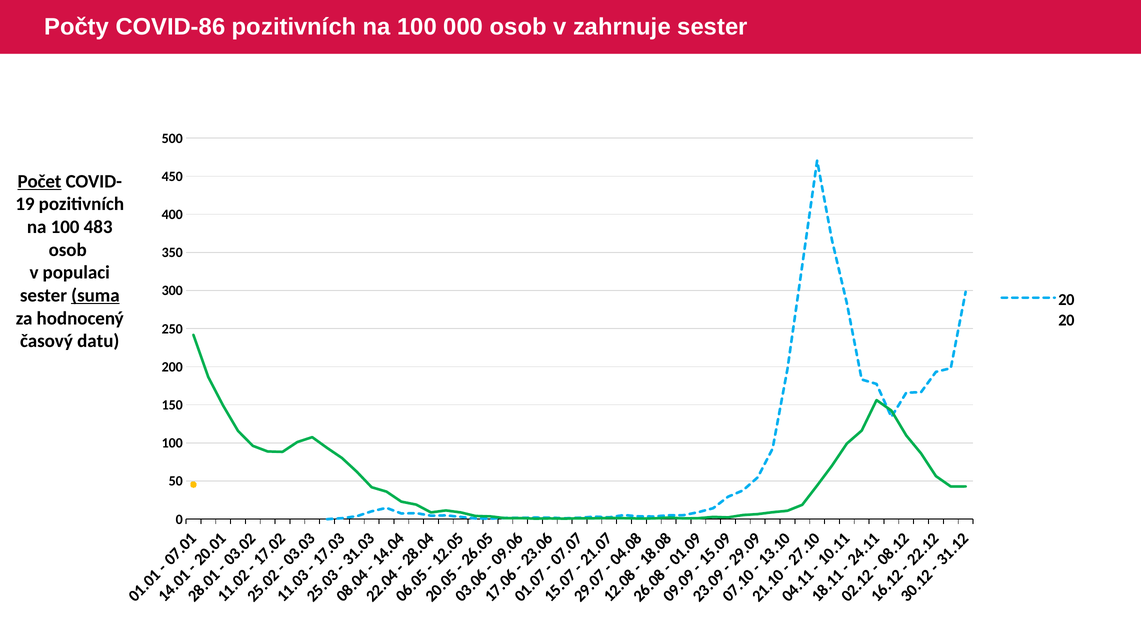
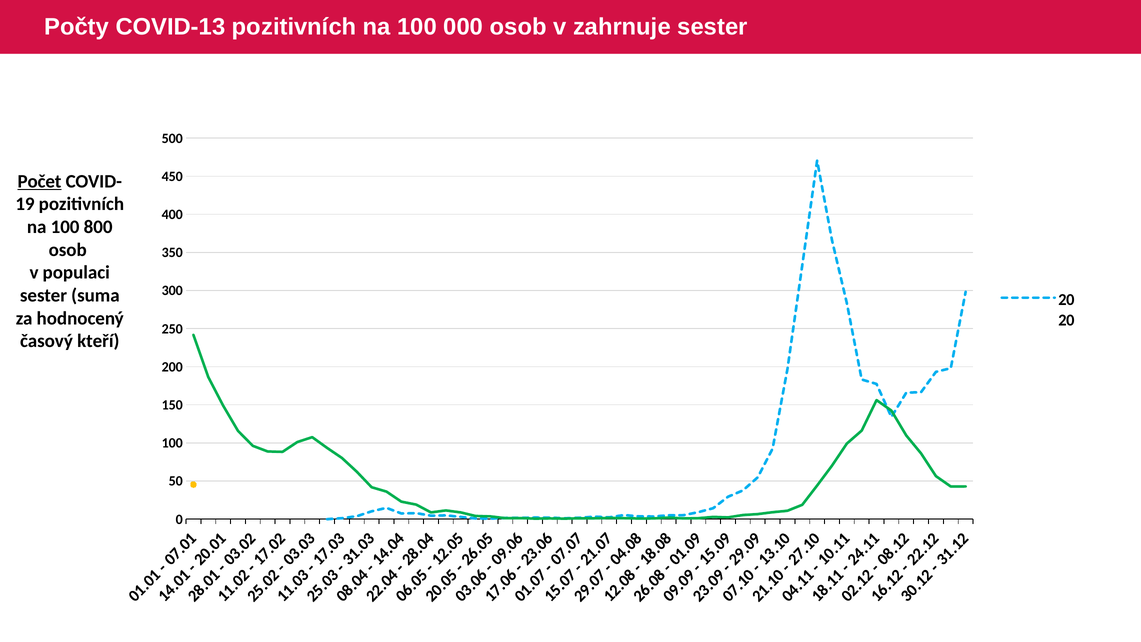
COVID-86: COVID-86 -> COVID-13 (171, 27)
483: 483 -> 800 (98, 227)
suma underline: present -> none (95, 295)
datu: datu -> kteří (98, 341)
